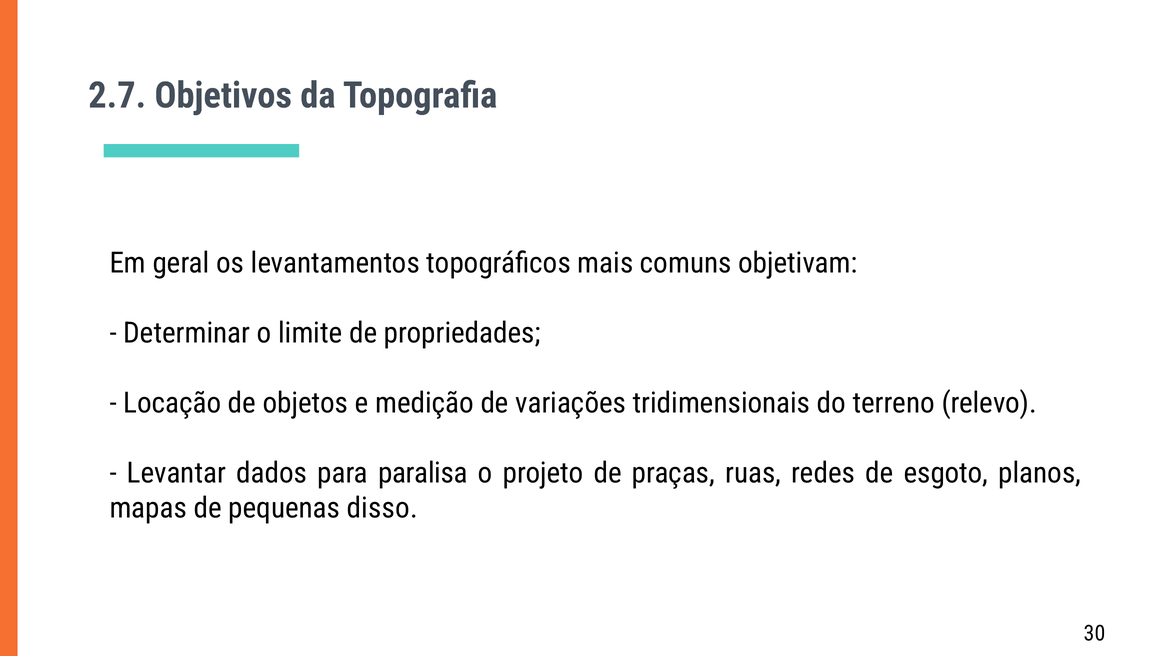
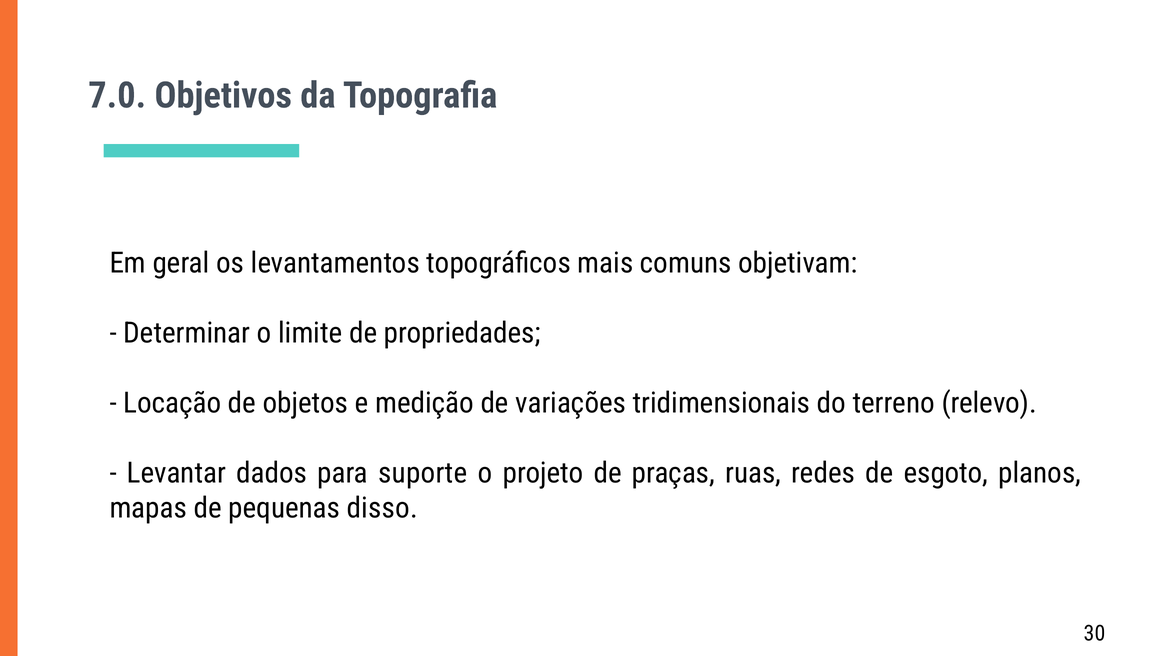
2.7: 2.7 -> 7.0 (117, 95)
paralisa: paralisa -> suporte (423, 473)
